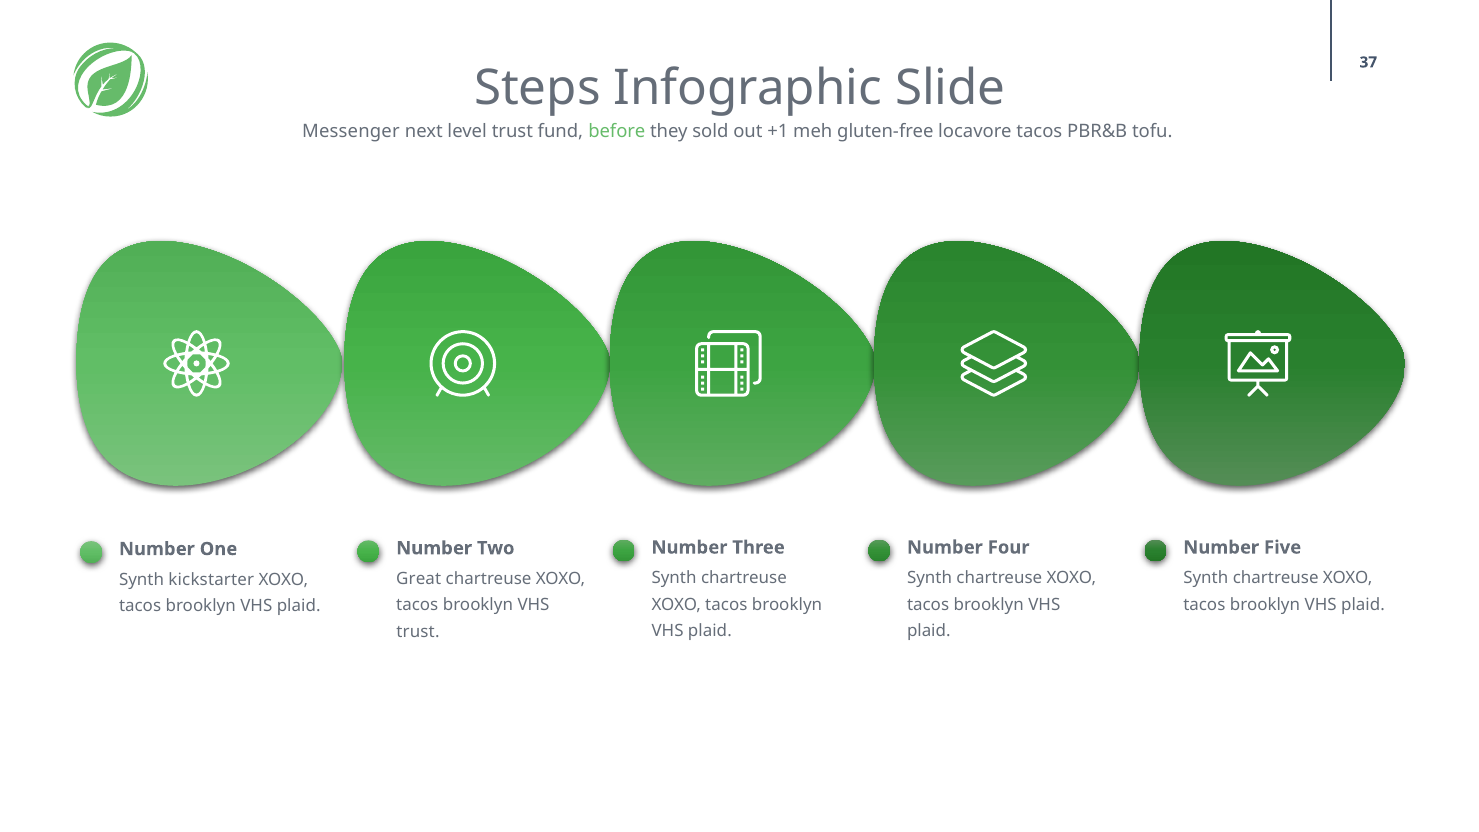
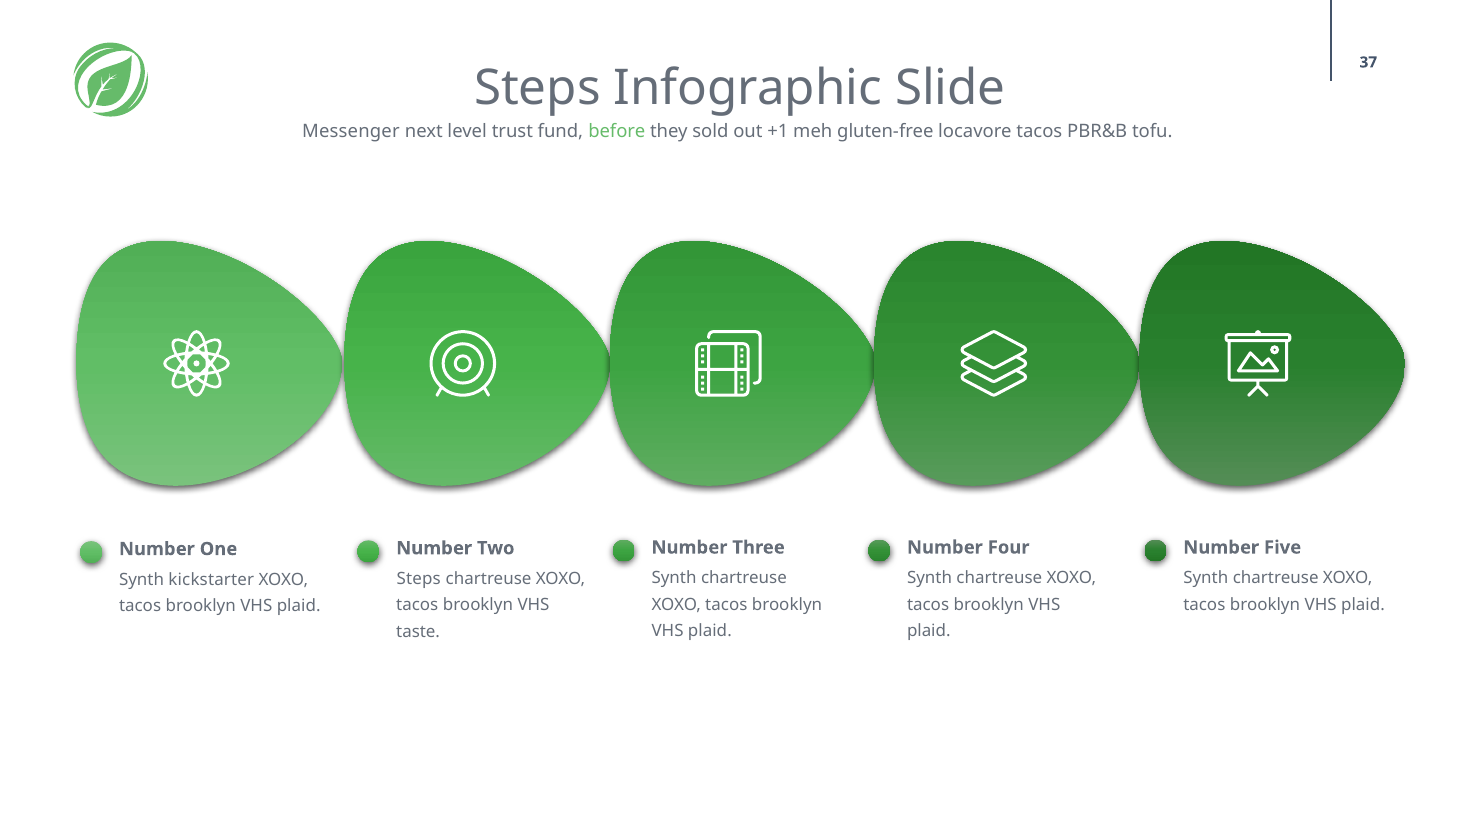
Great: Great -> Steps (419, 579)
trust: trust -> taste (418, 632)
